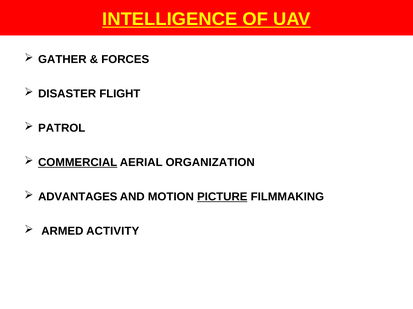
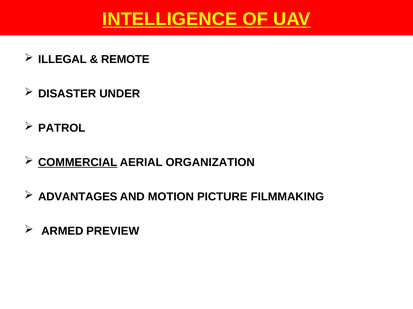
GATHER: GATHER -> ILLEGAL (62, 60)
FORCES: FORCES -> REMOTE (125, 60)
FLIGHT: FLIGHT -> UNDER (120, 94)
PICTURE underline: present -> none (222, 197)
ACTIVITY: ACTIVITY -> PREVIEW (113, 232)
